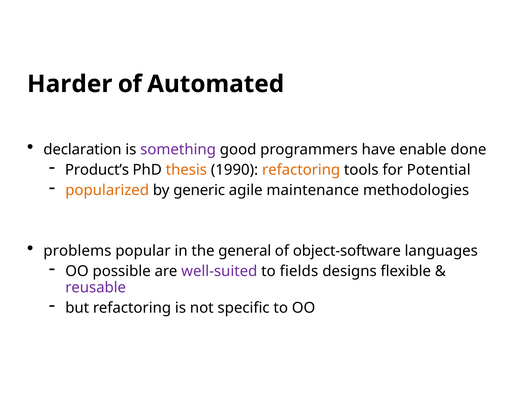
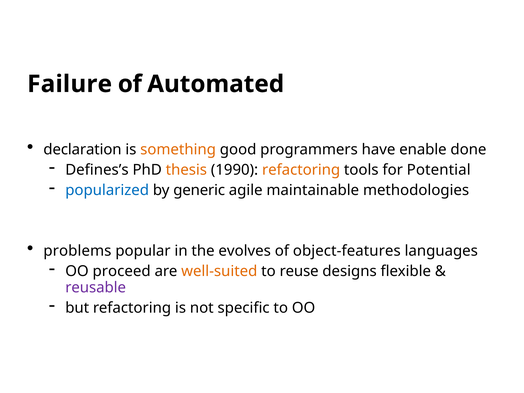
Harder: Harder -> Failure (70, 84)
something colour: purple -> orange (178, 150)
Product’s: Product’s -> Defines’s (97, 170)
popularized colour: orange -> blue (107, 190)
maintenance: maintenance -> maintainable (313, 190)
general: general -> evolves (245, 251)
object-software: object-software -> object-features (347, 251)
possible: possible -> proceed (122, 271)
well-suited colour: purple -> orange (219, 271)
fields: fields -> reuse (299, 271)
